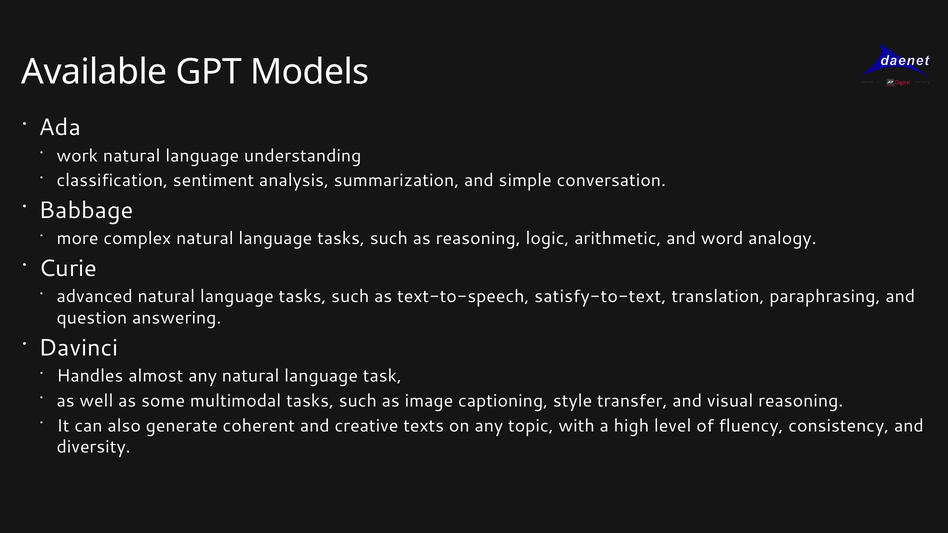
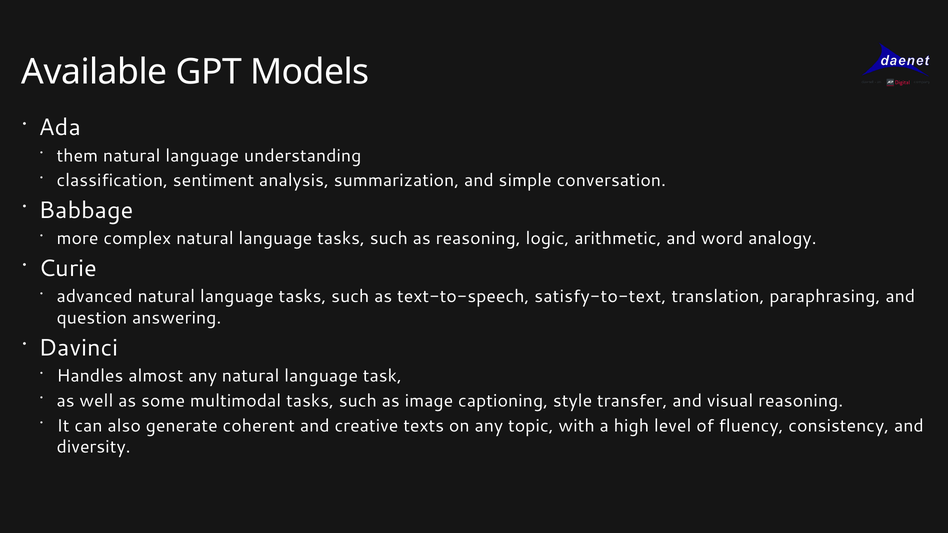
work: work -> them (77, 156)
